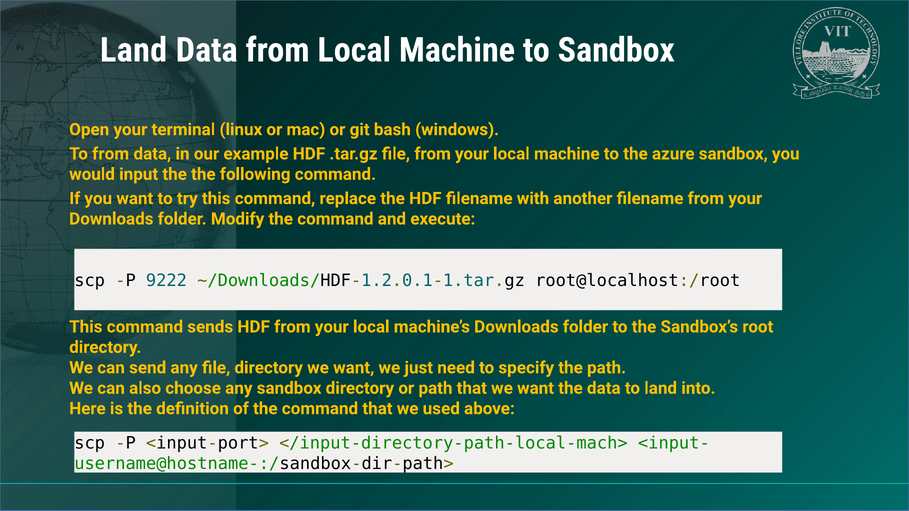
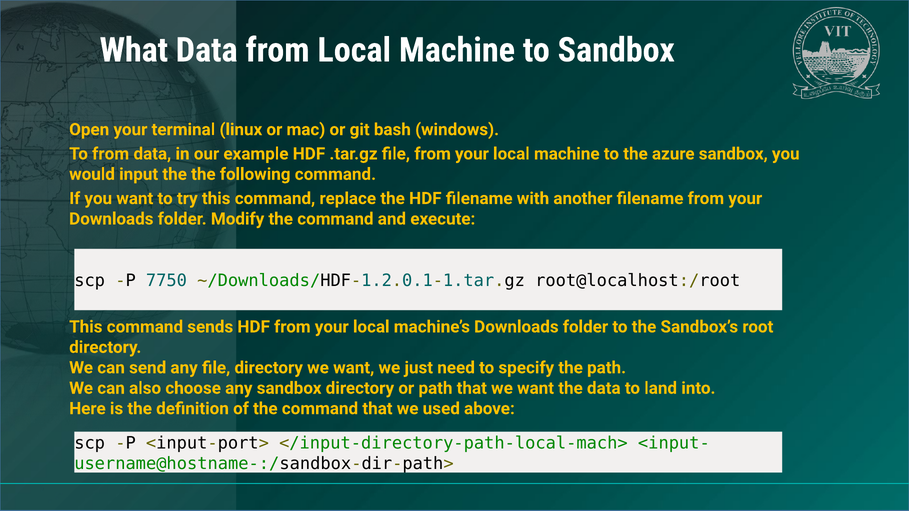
Land: Land -> What (134, 50)
9222: 9222 -> 7750 (166, 281)
